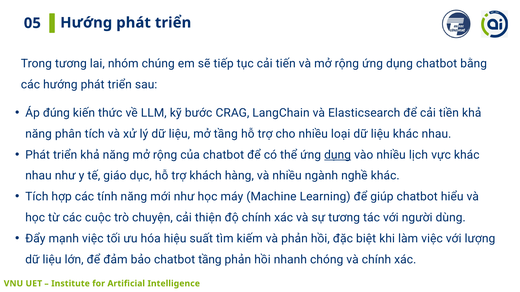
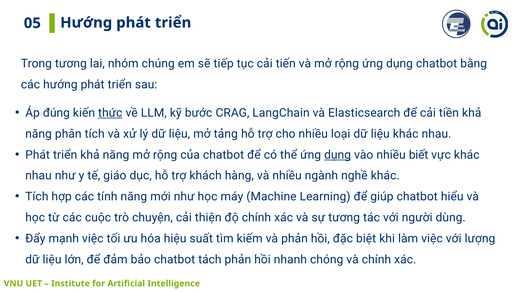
thức underline: none -> present (110, 113)
mở tầng: tầng -> tảng (226, 134)
lịch: lịch -> biết (419, 155)
chatbot tầng: tầng -> tách (210, 260)
